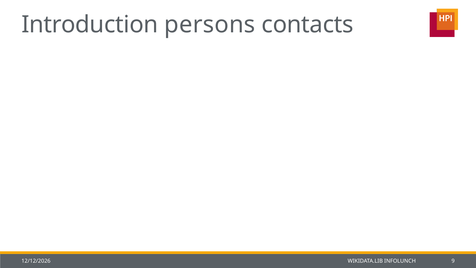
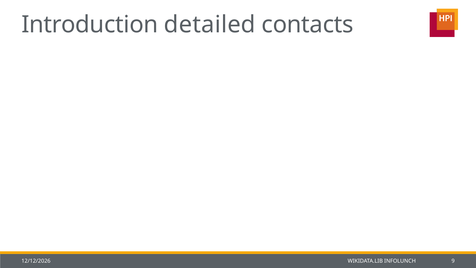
persons: persons -> detailed (210, 25)
